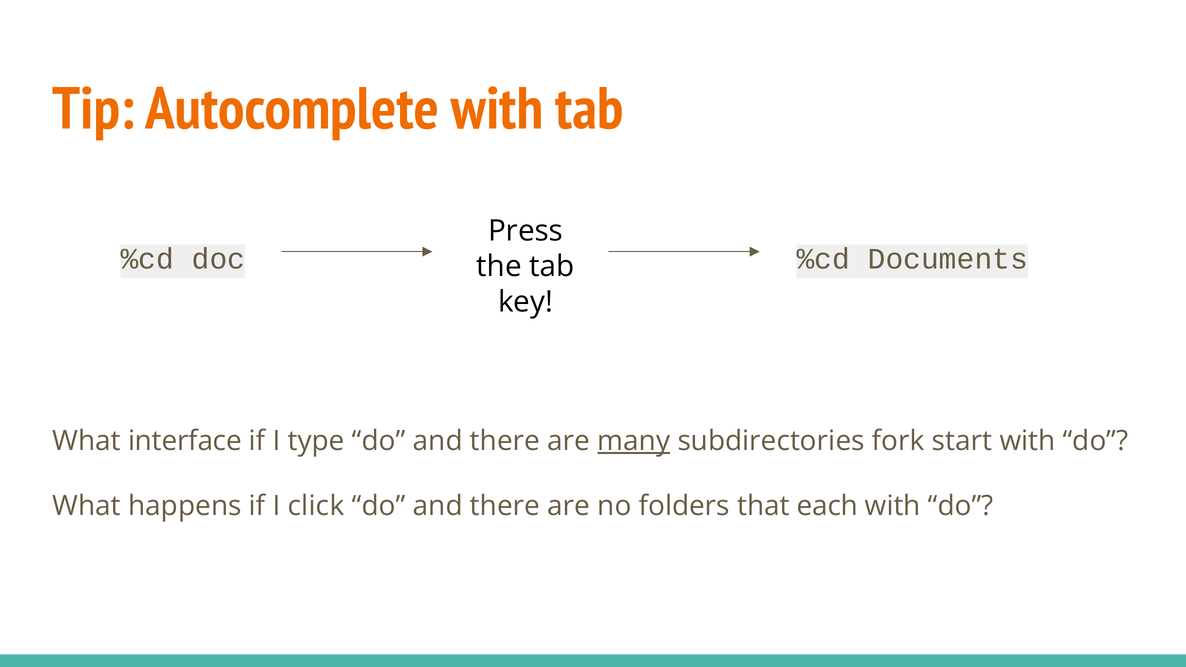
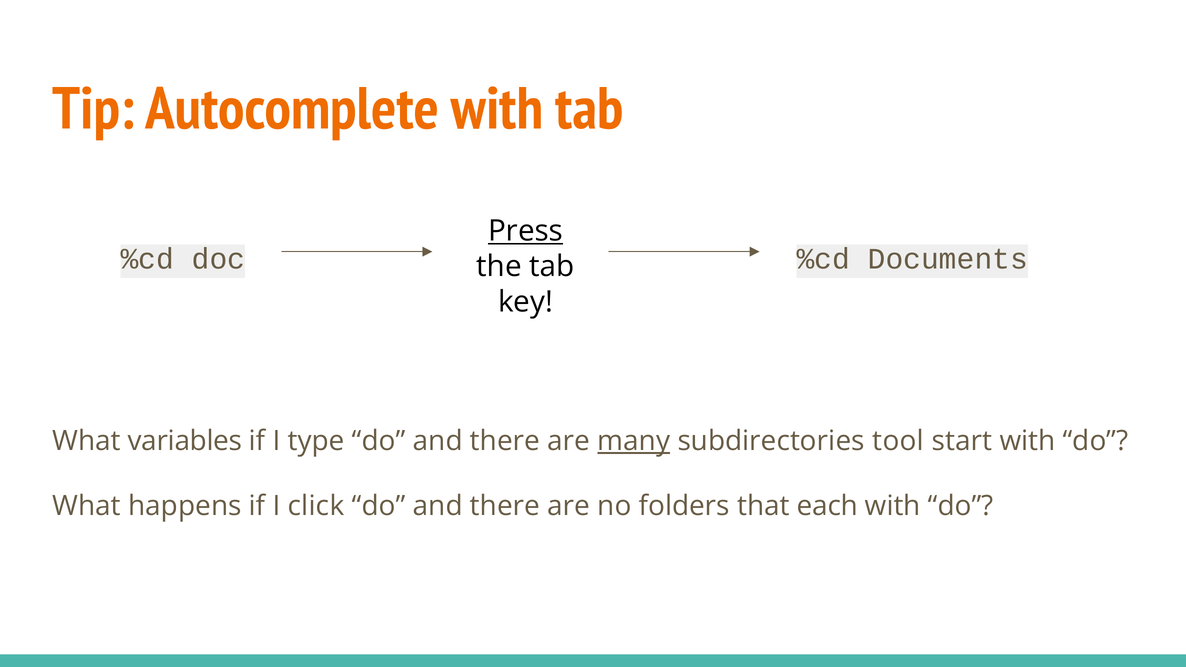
Press underline: none -> present (526, 231)
interface: interface -> variables (185, 441)
fork: fork -> tool (898, 441)
